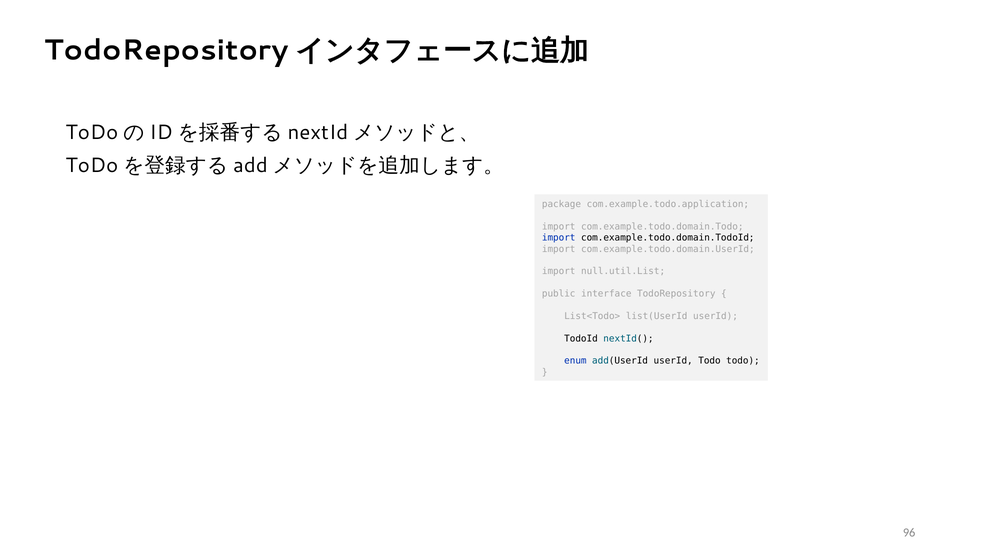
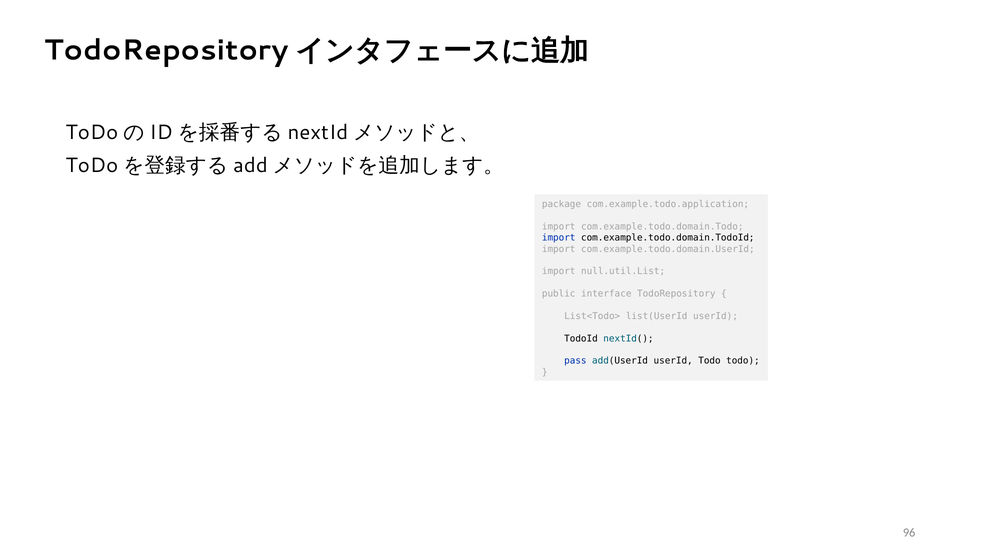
enum: enum -> pass (575, 361)
